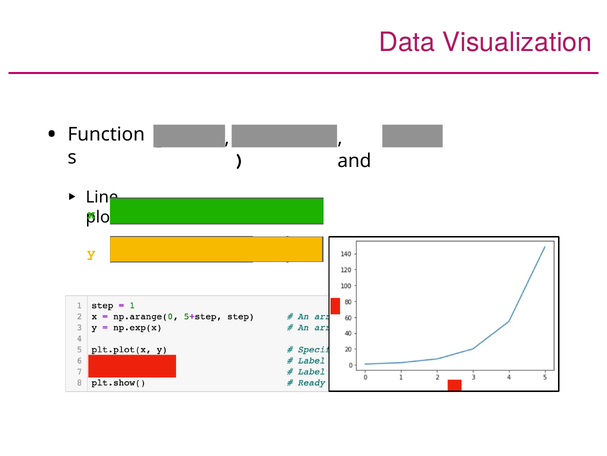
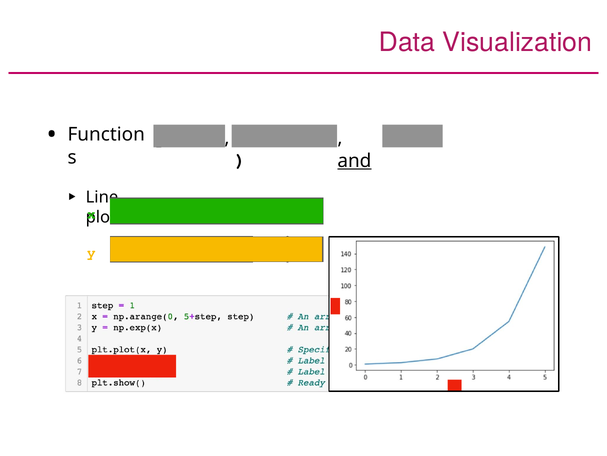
and underline: none -> present (354, 161)
